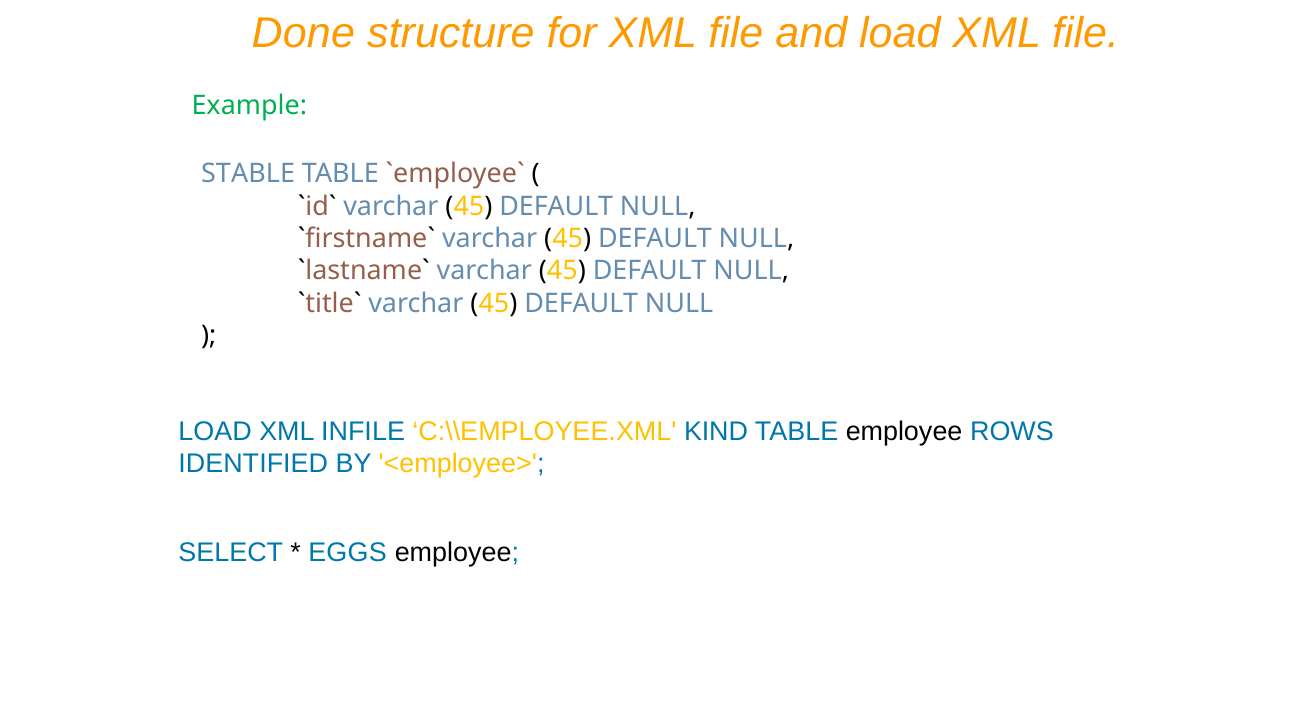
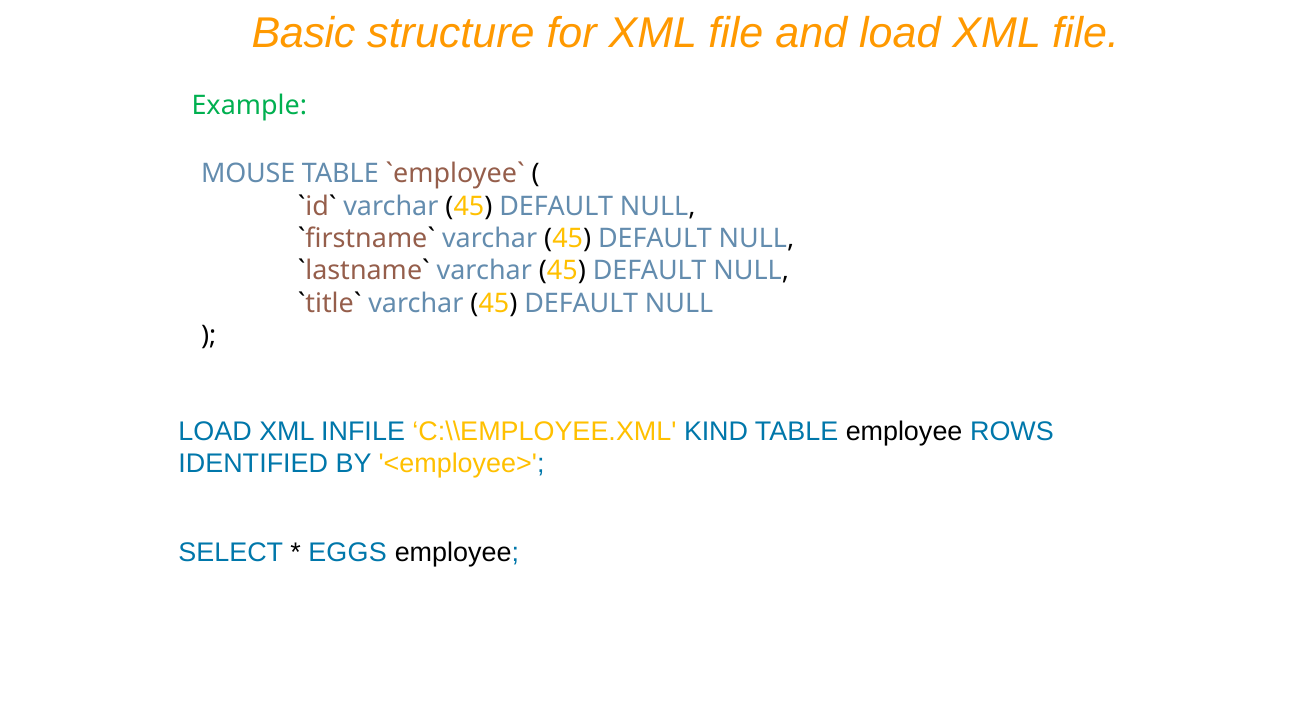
Done: Done -> Basic (304, 34)
STABLE: STABLE -> MOUSE (248, 174)
